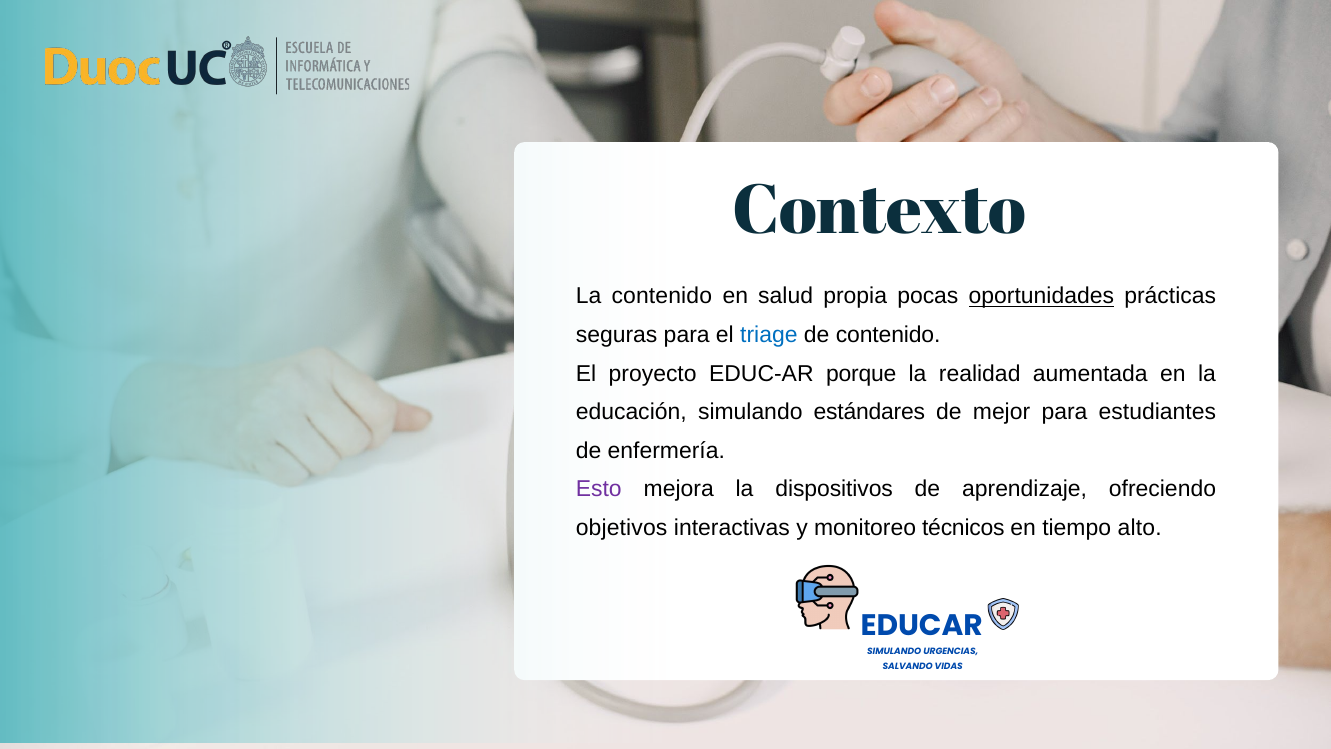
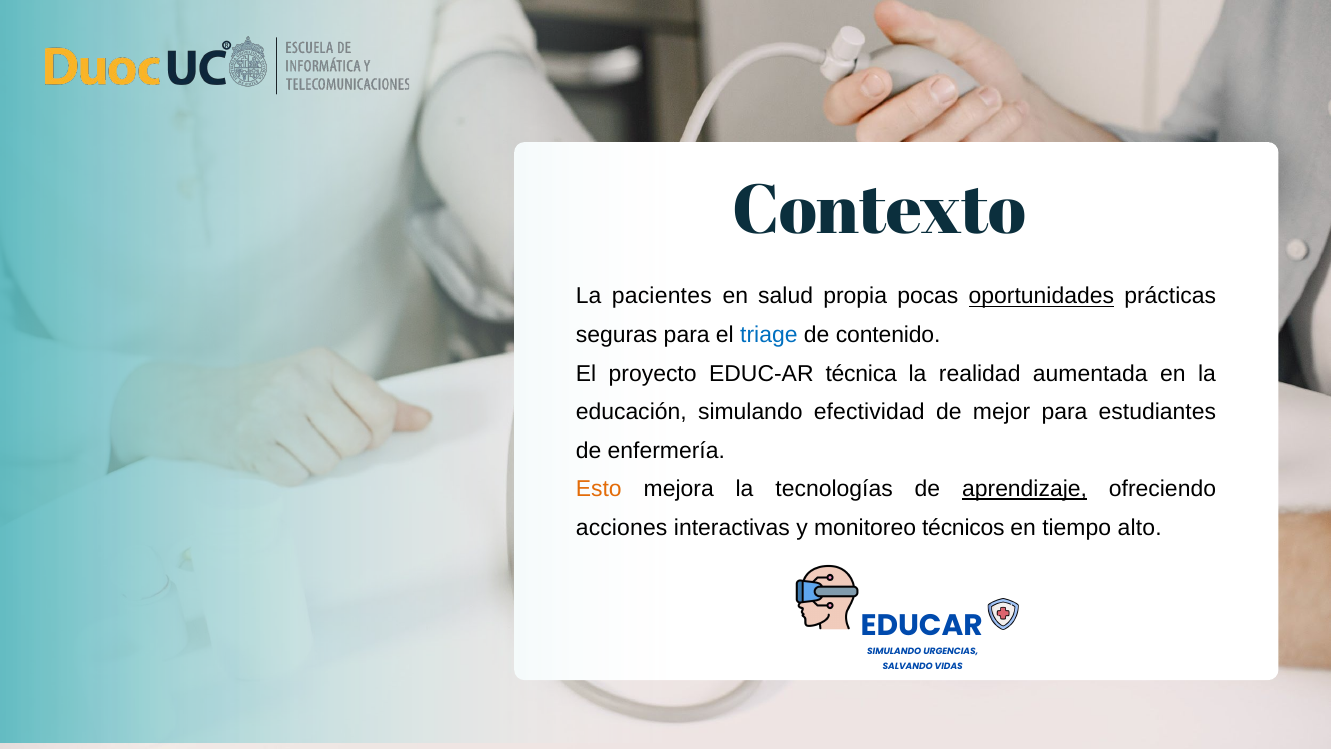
La contenido: contenido -> pacientes (662, 296)
porque: porque -> técnica (861, 373)
estándares: estándares -> efectividad (869, 412)
Esto colour: purple -> orange (599, 489)
dispositivos: dispositivos -> tecnologías (834, 489)
aprendizaje underline: none -> present (1025, 489)
objetivos: objetivos -> acciones (622, 527)
